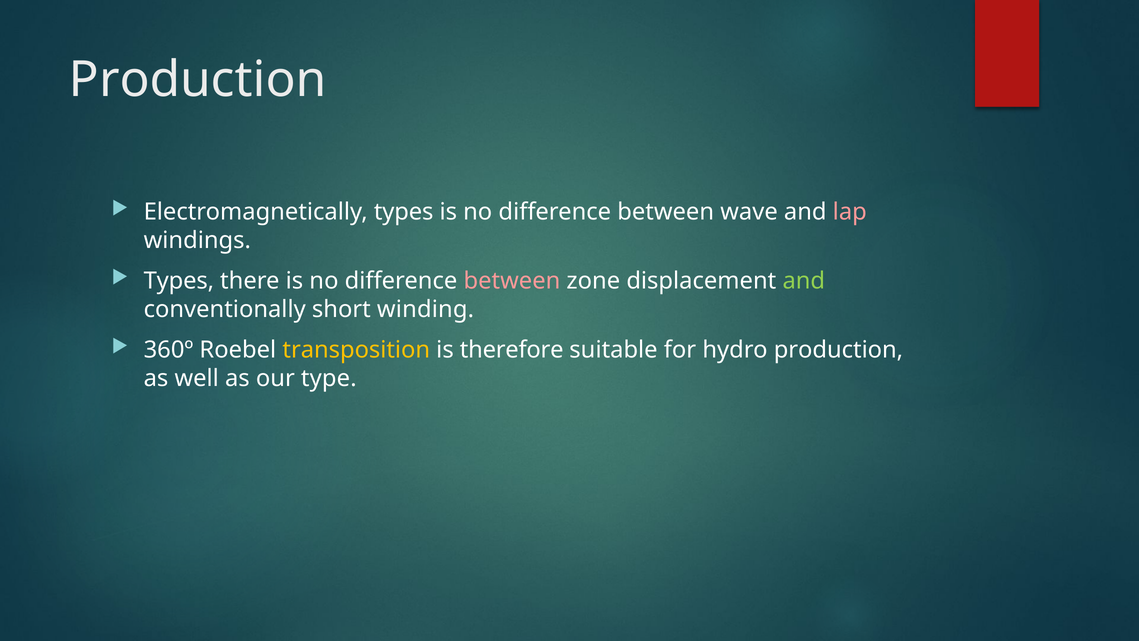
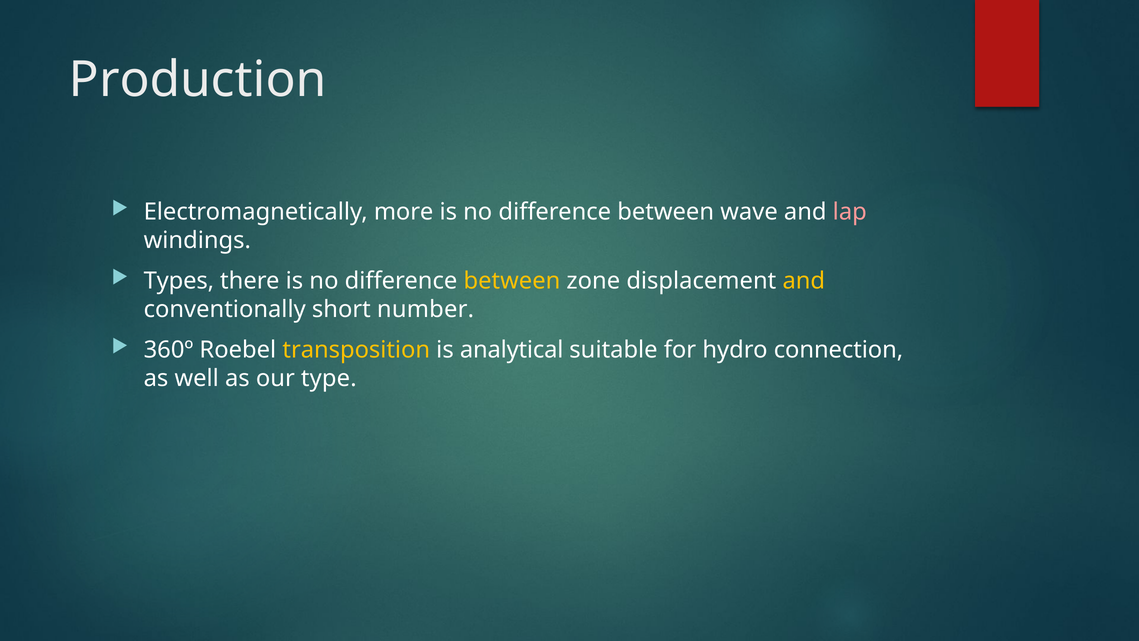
Electromagnetically types: types -> more (404, 212)
between colour: pink -> yellow (512, 281)
and colour: light green -> yellow (804, 281)
winding: winding -> number (426, 309)
therefore: therefore -> analytical (512, 350)
hydro production: production -> connection (838, 350)
